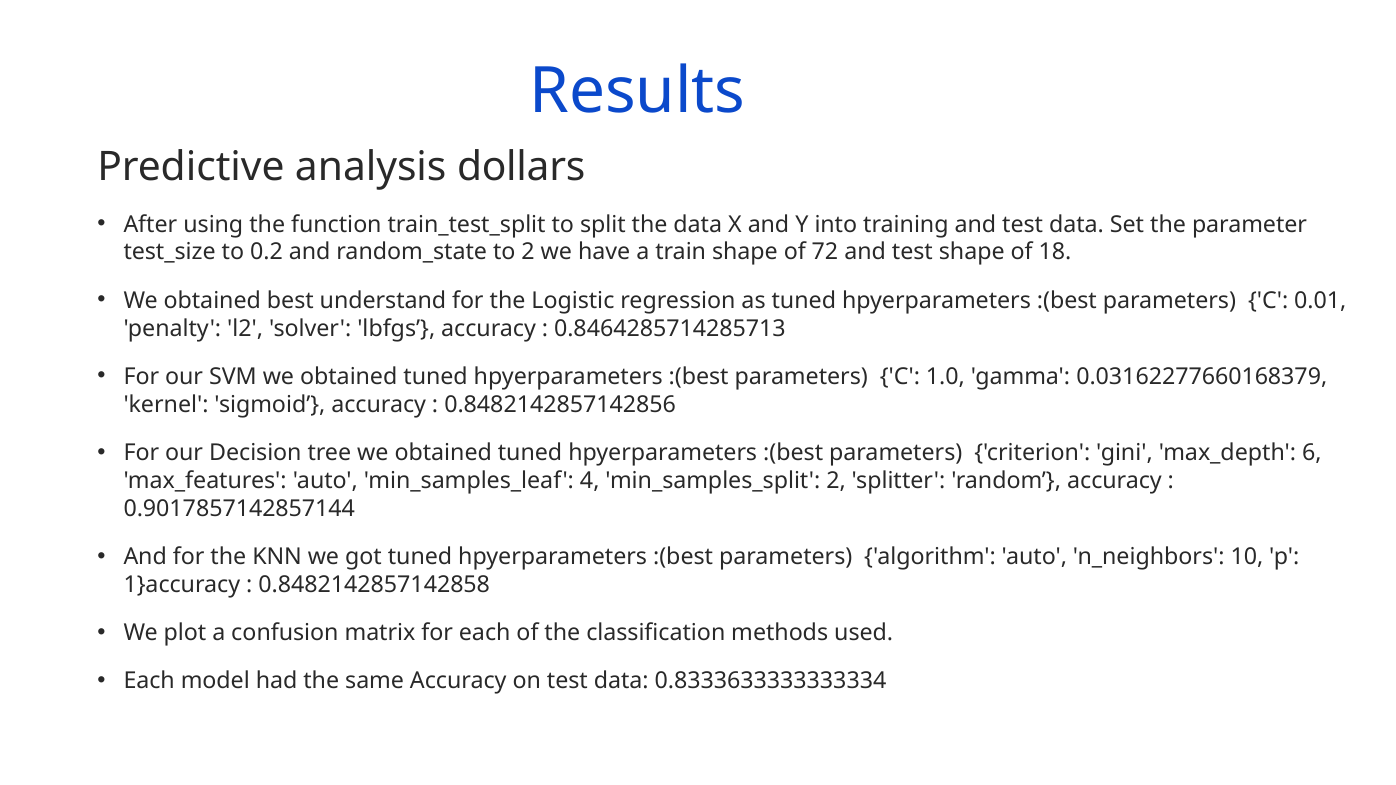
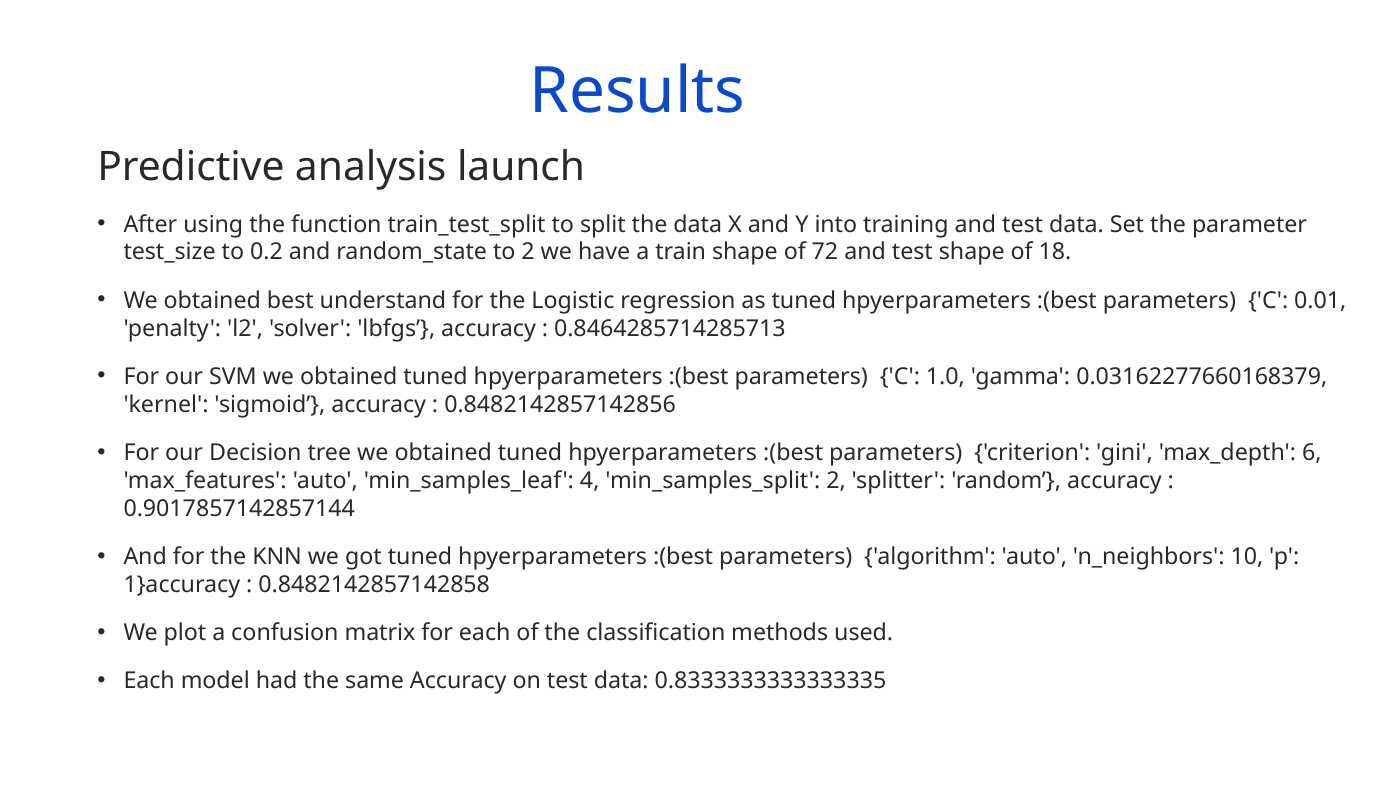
dollars: dollars -> launch (521, 167)
0.8333633333333334: 0.8333633333333334 -> 0.8333333333333335 (770, 681)
